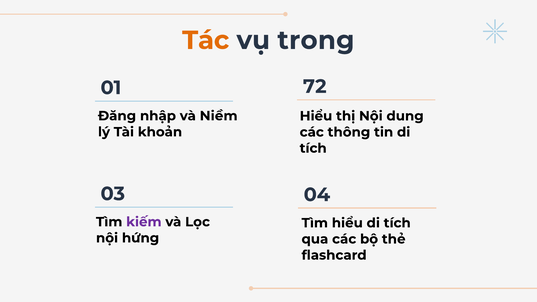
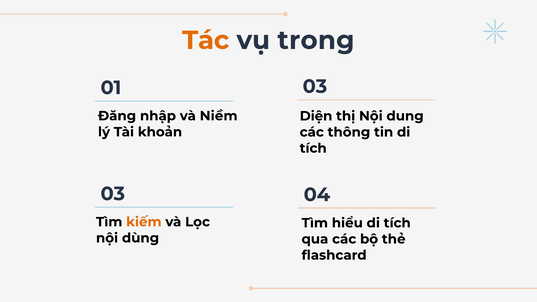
01 72: 72 -> 03 (315, 86)
Hiểu: Hiểu -> Diện (316, 116)
kiếm colour: purple -> orange (144, 222)
hứng: hứng -> dùng (141, 238)
